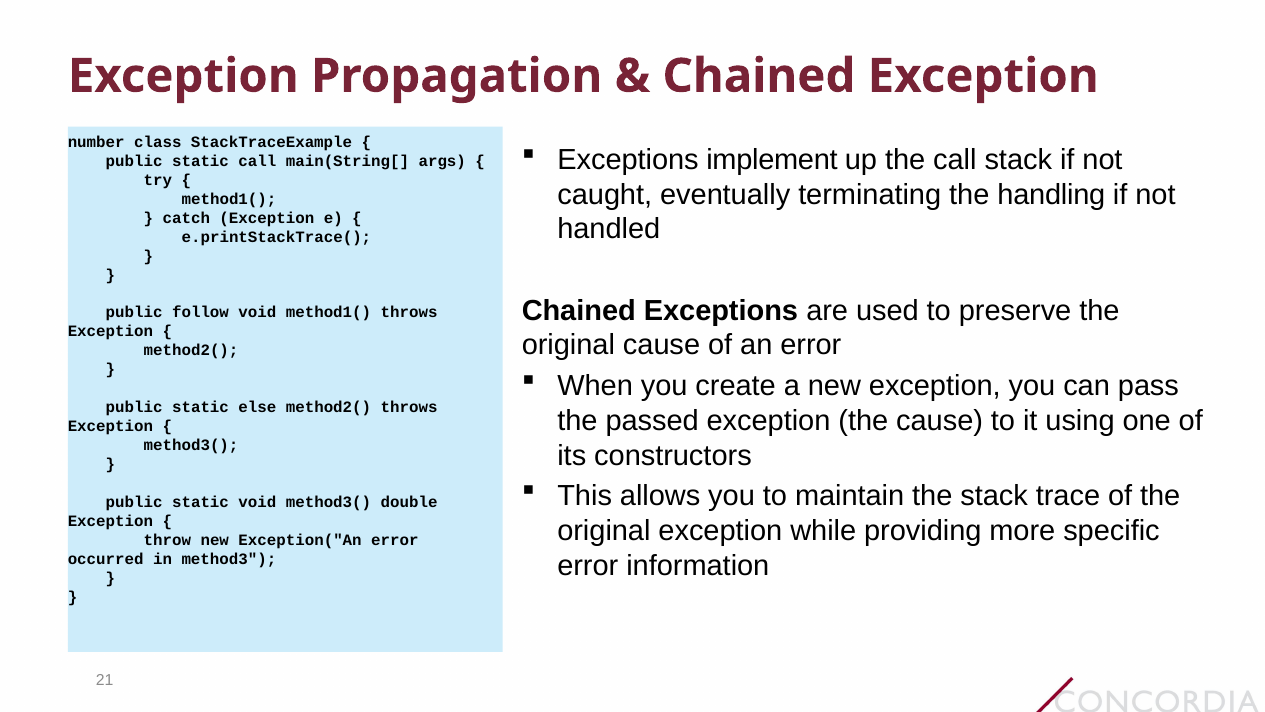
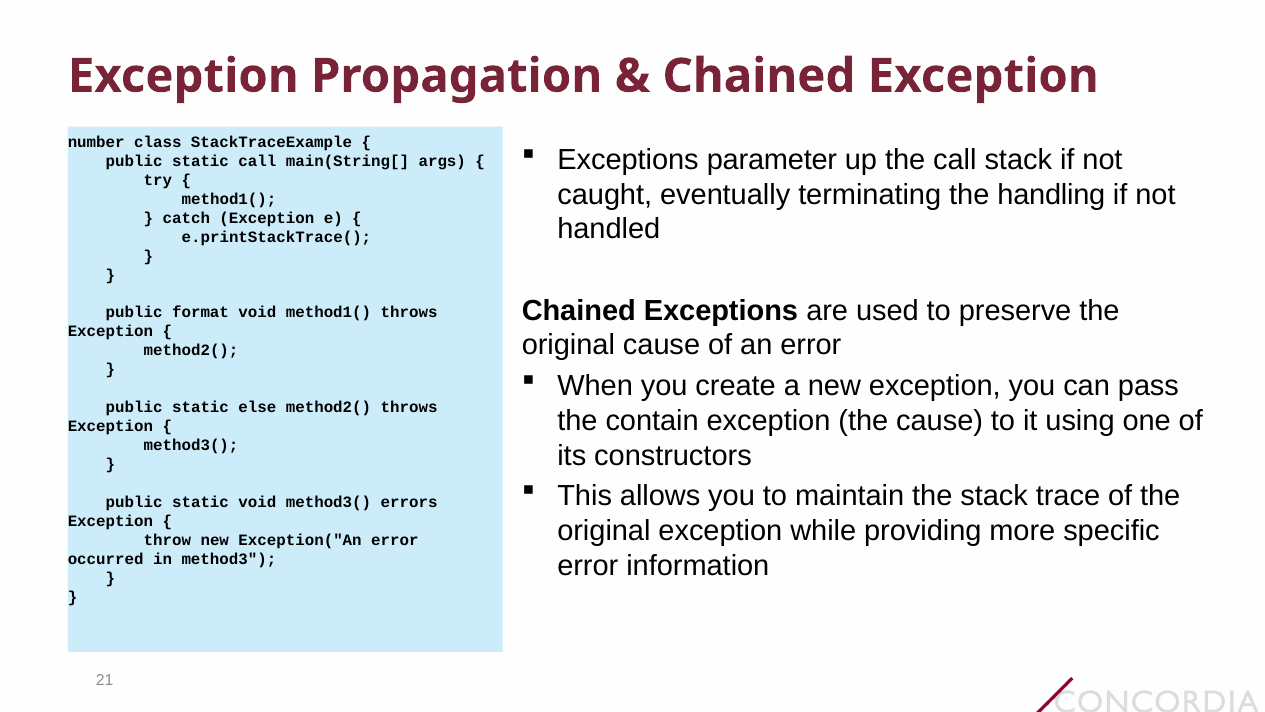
implement: implement -> parameter (772, 160)
follow: follow -> format (201, 313)
passed: passed -> contain (652, 420)
double: double -> errors (409, 502)
